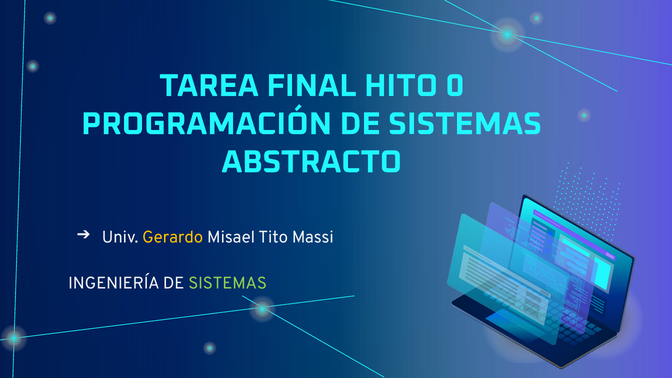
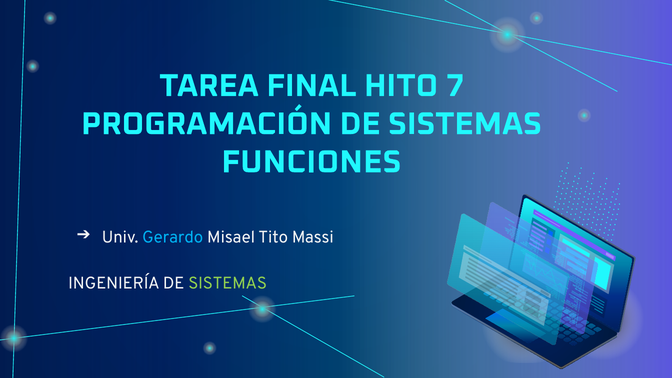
0: 0 -> 7 (455, 86)
ABSTRACTO: ABSTRACTO -> FUNCIONES (311, 162)
Gerardo colour: yellow -> light blue (173, 237)
